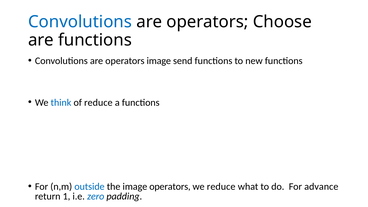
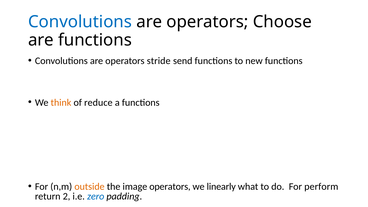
operators image: image -> stride (159, 61)
think colour: blue -> orange (61, 102)
outside colour: blue -> orange (89, 187)
we reduce: reduce -> linearly (221, 187)
advance: advance -> perform (321, 187)
1: 1 -> 2 (67, 196)
